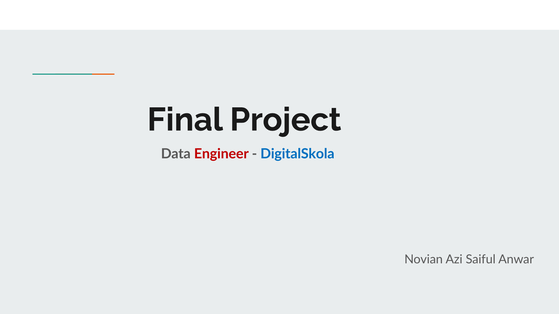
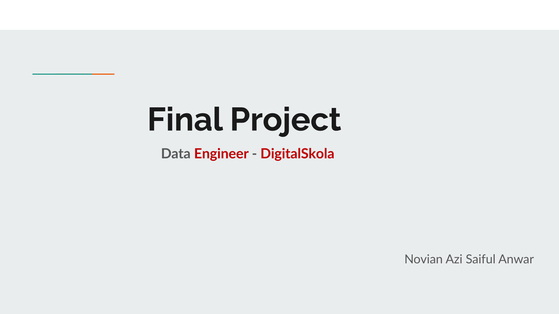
DigitalSkola colour: blue -> red (297, 154)
